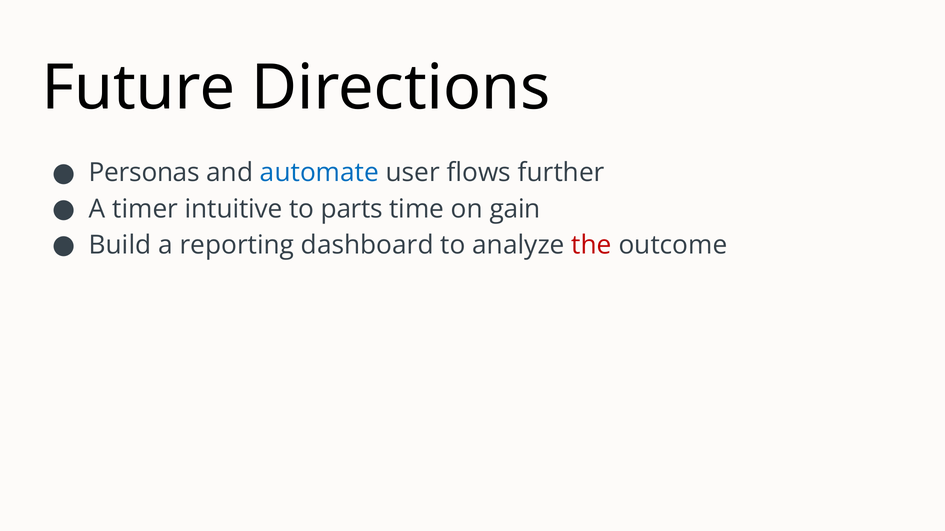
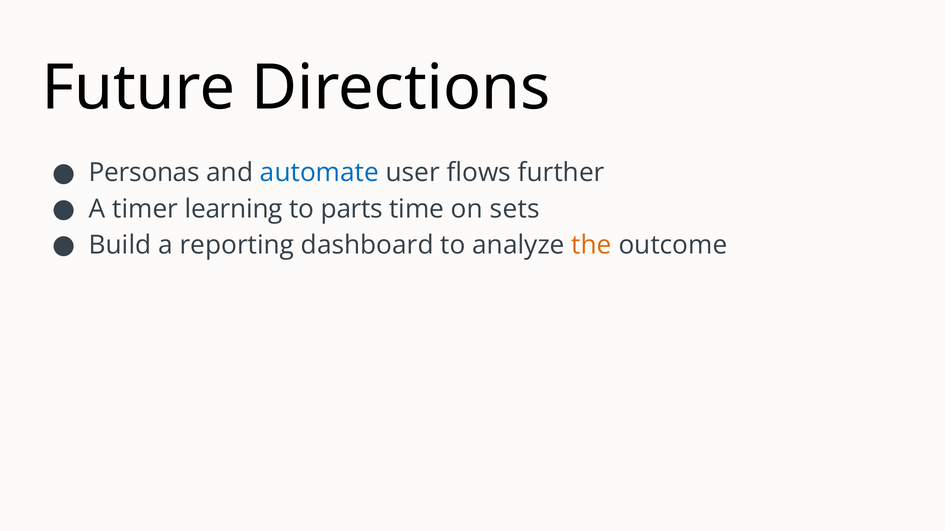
intuitive: intuitive -> learning (234, 209)
gain: gain -> sets (515, 209)
the colour: red -> orange (592, 245)
